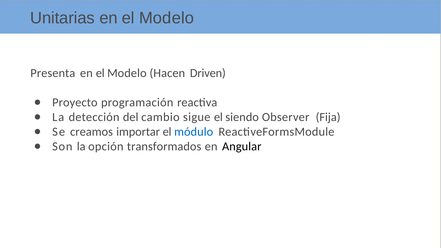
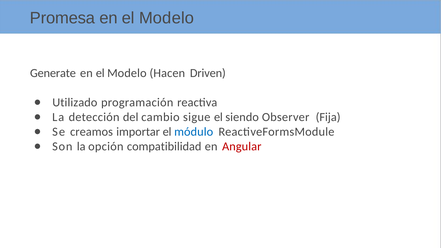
Unitarias: Unitarias -> Promesa (63, 18)
Presenta: Presenta -> Generate (53, 73)
Proyecto: Proyecto -> Utilizado (75, 102)
transformados: transformados -> compatibilidad (164, 147)
Angular colour: black -> red (242, 147)
